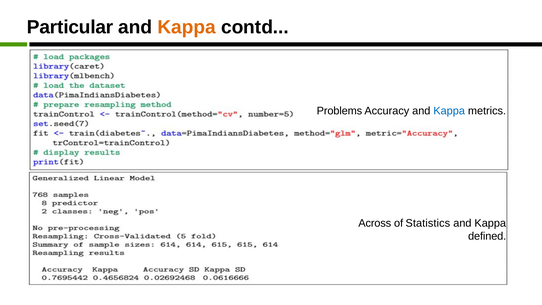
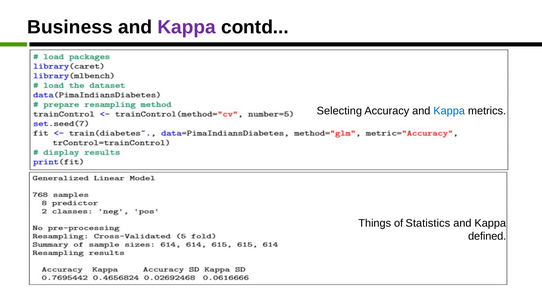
Particular: Particular -> Business (70, 27)
Kappa colour: orange -> purple (187, 27)
Problems: Problems -> Selecting (339, 111)
Across: Across -> Things (375, 223)
